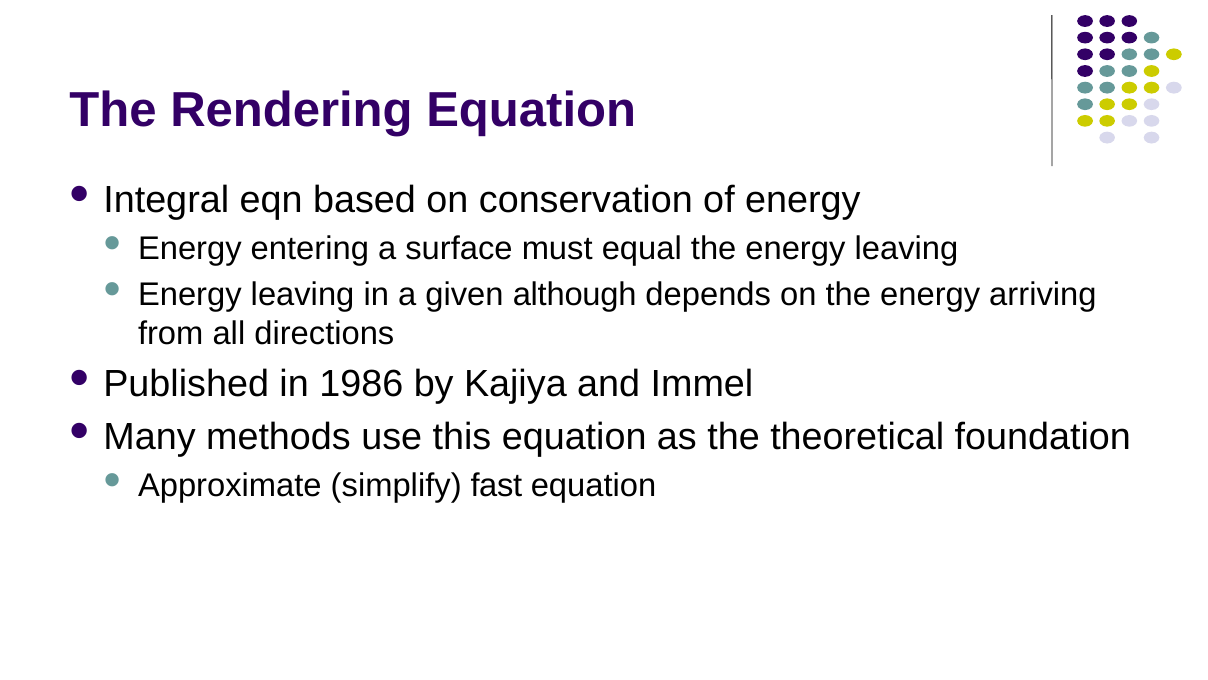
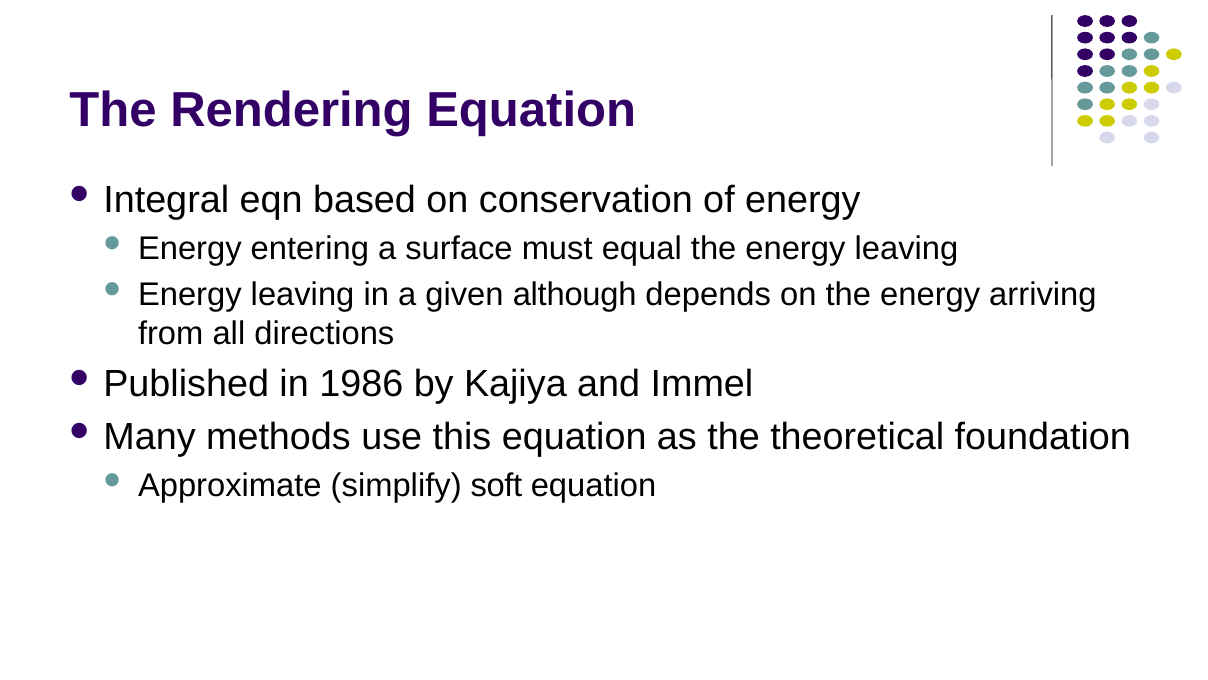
fast: fast -> soft (496, 485)
